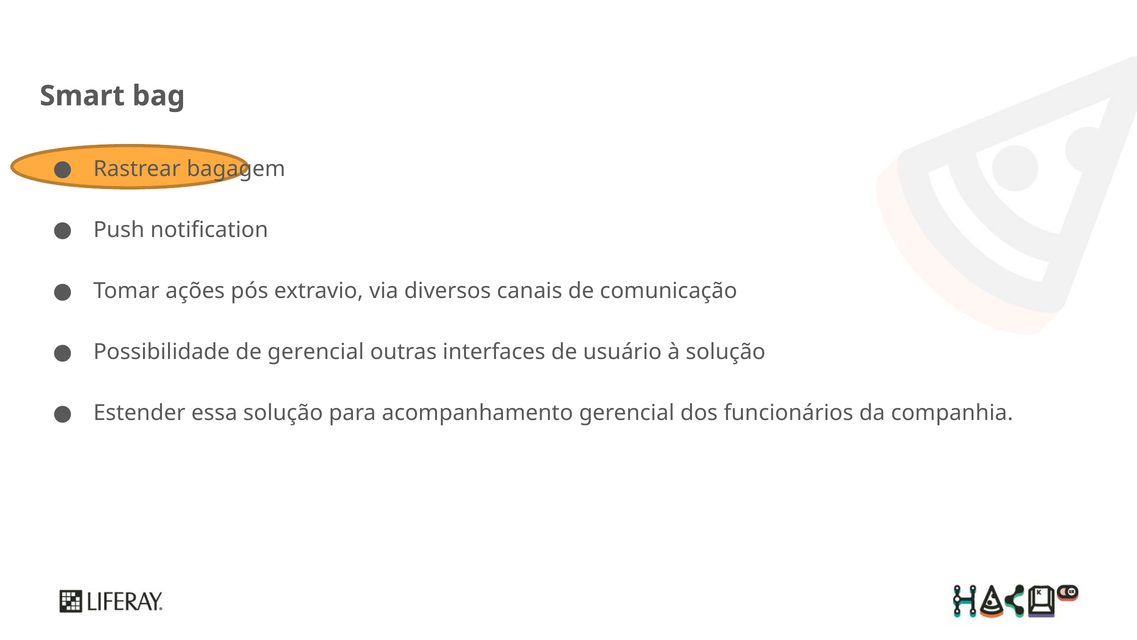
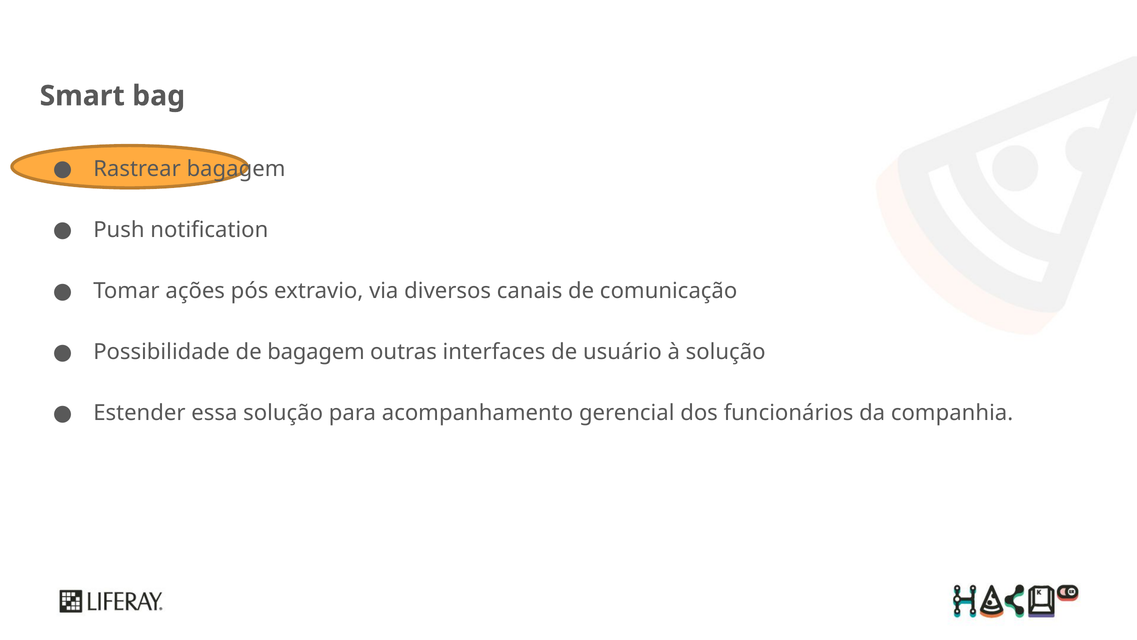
de gerencial: gerencial -> bagagem (316, 352)
